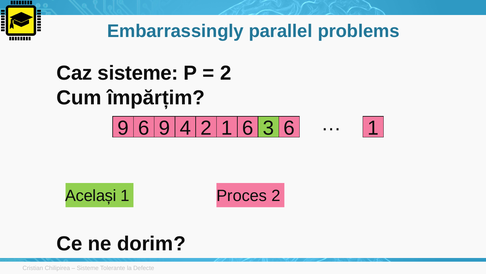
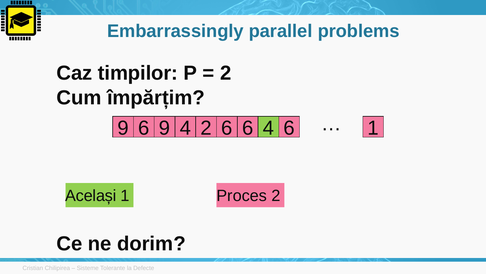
Caz sisteme: sisteme -> timpilor (138, 73)
2 1: 1 -> 6 (227, 128)
6 3: 3 -> 4 (268, 128)
